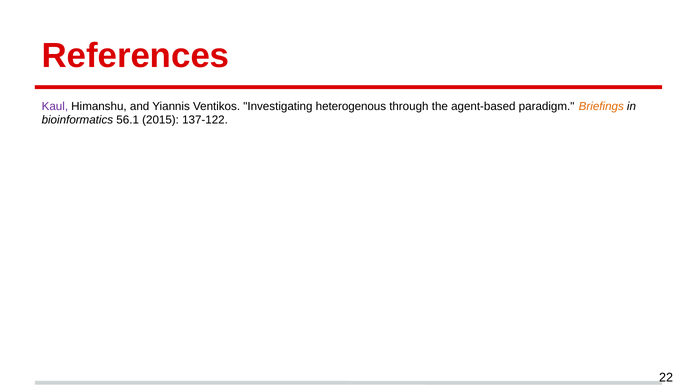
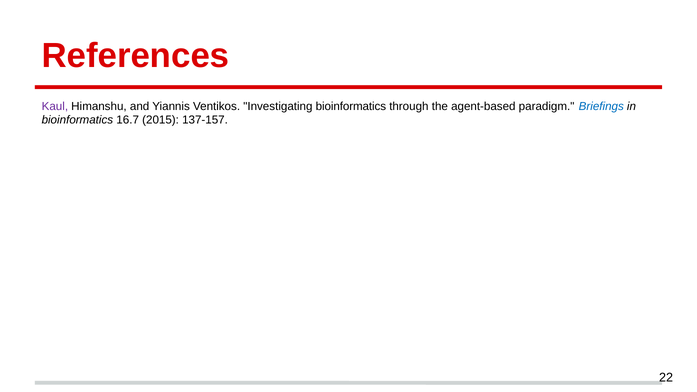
Investigating heterogenous: heterogenous -> bioinformatics (351, 106)
Briefings colour: orange -> blue (601, 106)
56.1: 56.1 -> 16.7 (128, 120)
137-122: 137-122 -> 137-157 (205, 120)
